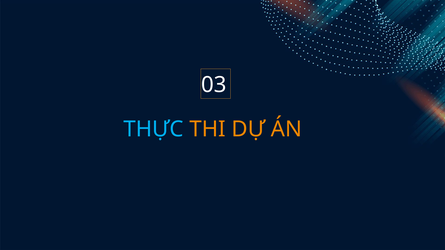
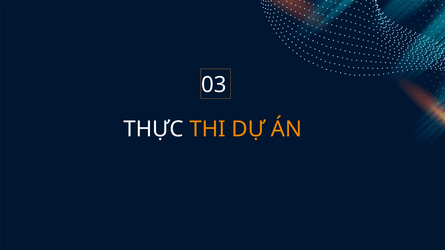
THỰC colour: light blue -> white (154, 129)
